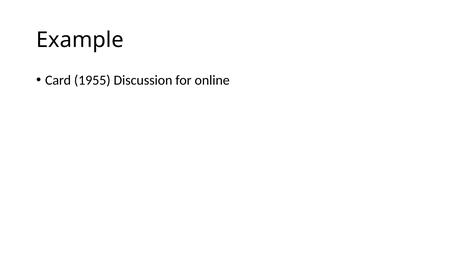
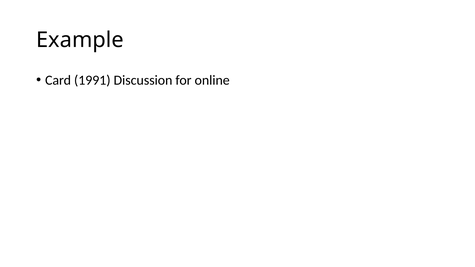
1955: 1955 -> 1991 (92, 80)
